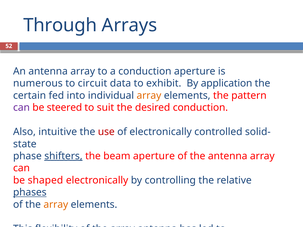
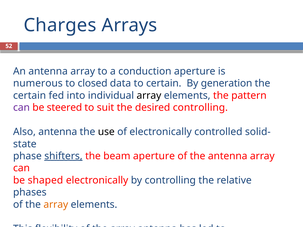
Through: Through -> Charges (60, 25)
circuit: circuit -> closed (93, 83)
to exhibit: exhibit -> certain (164, 83)
By application: application -> generation (227, 83)
array colour: orange -> black (149, 96)
desired conduction: conduction -> controlling (200, 108)
Also intuitive: intuitive -> antenna (58, 132)
use colour: red -> black (106, 132)
phases underline: present -> none (30, 193)
